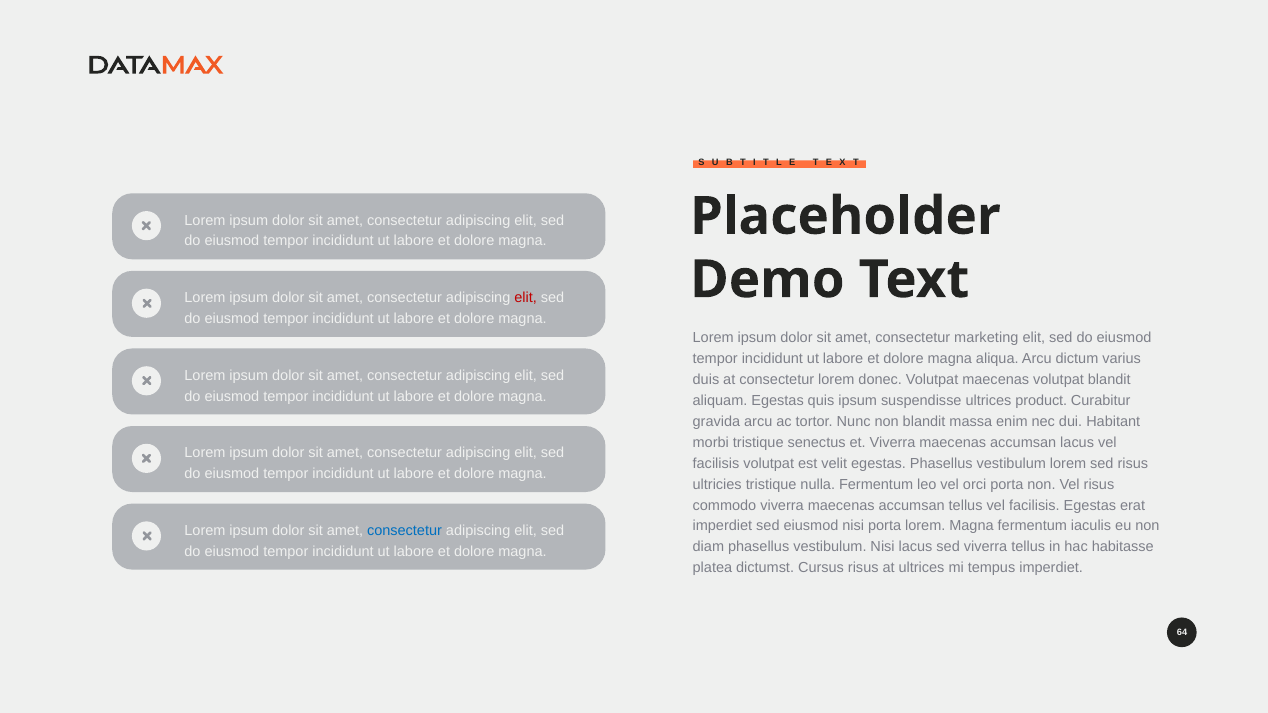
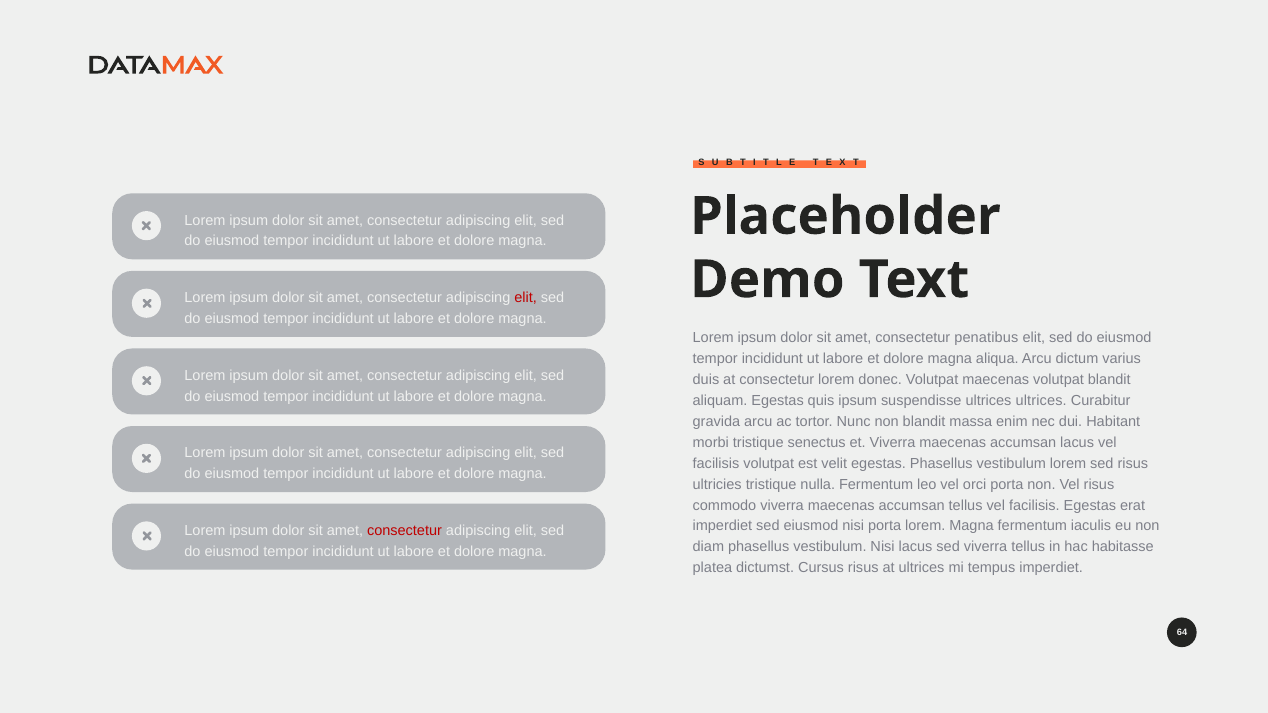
marketing: marketing -> penatibus (986, 338)
ultrices product: product -> ultrices (1041, 401)
consectetur colour: blue -> red (405, 531)
